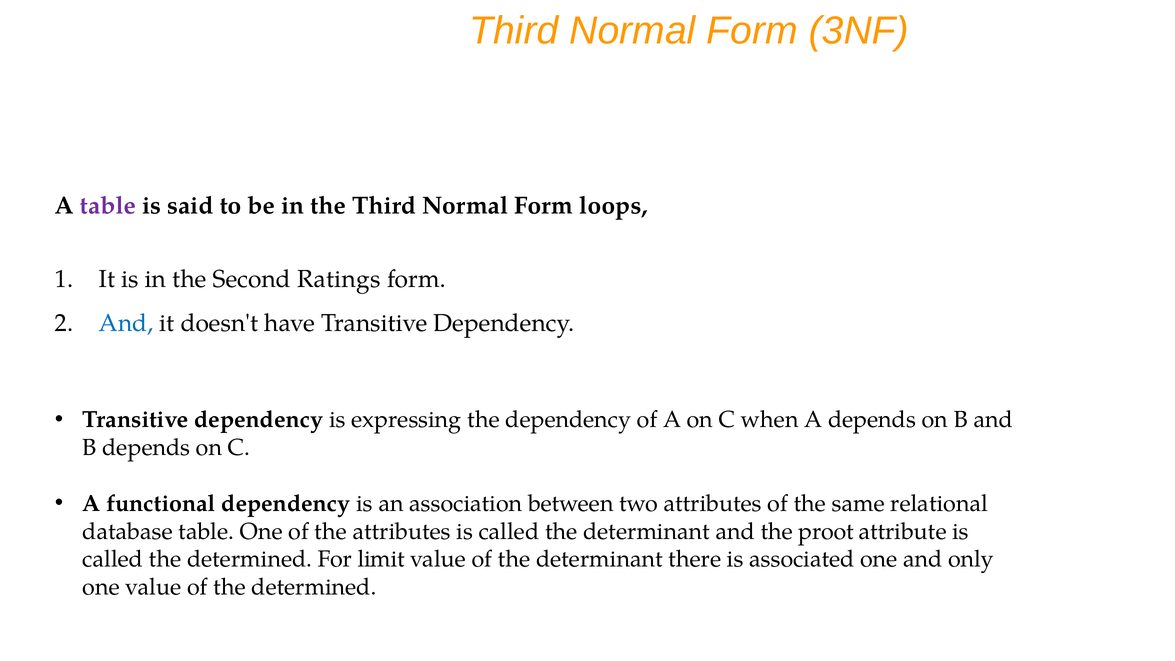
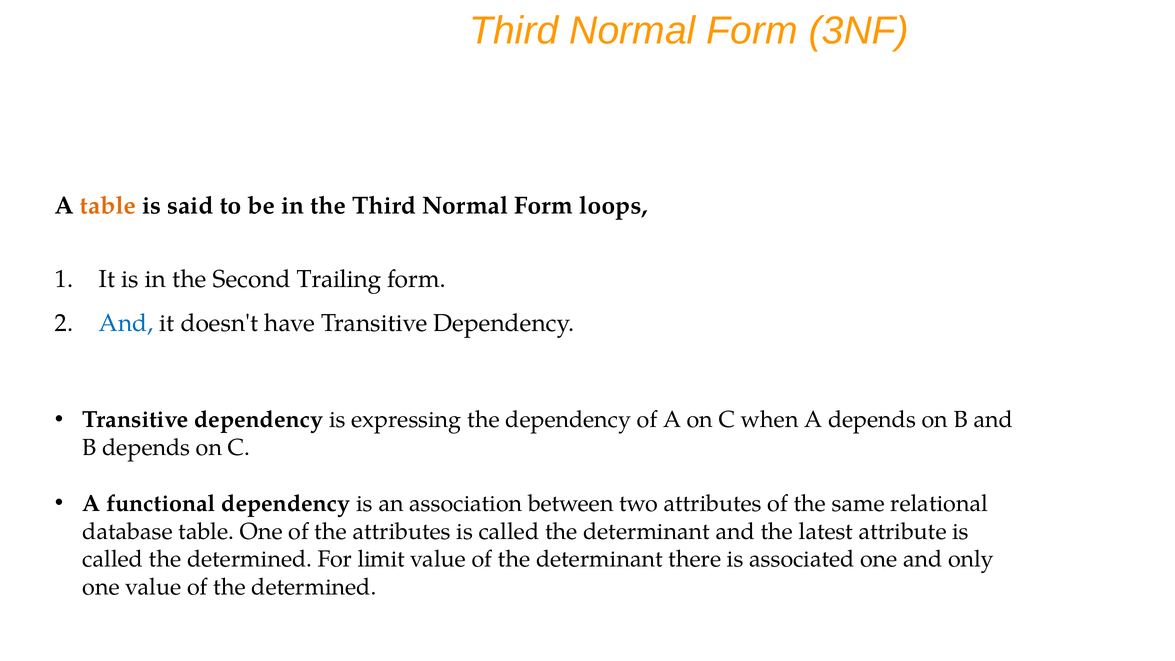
table colour: purple -> orange (108, 205)
Ratings: Ratings -> Trailing (339, 279)
proot: proot -> latest (826, 531)
